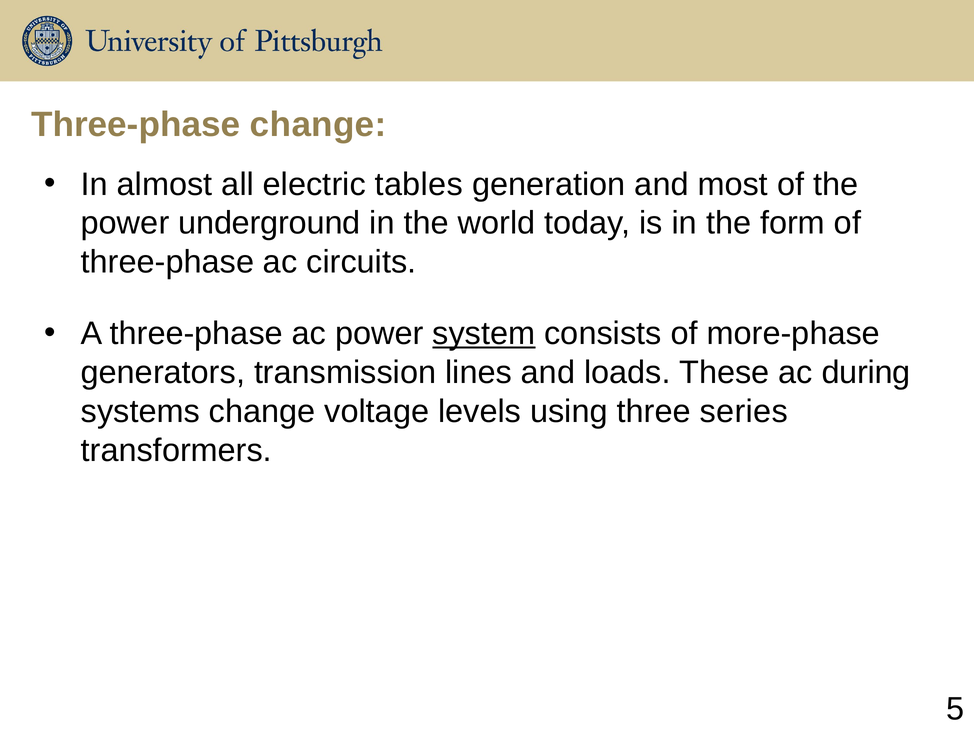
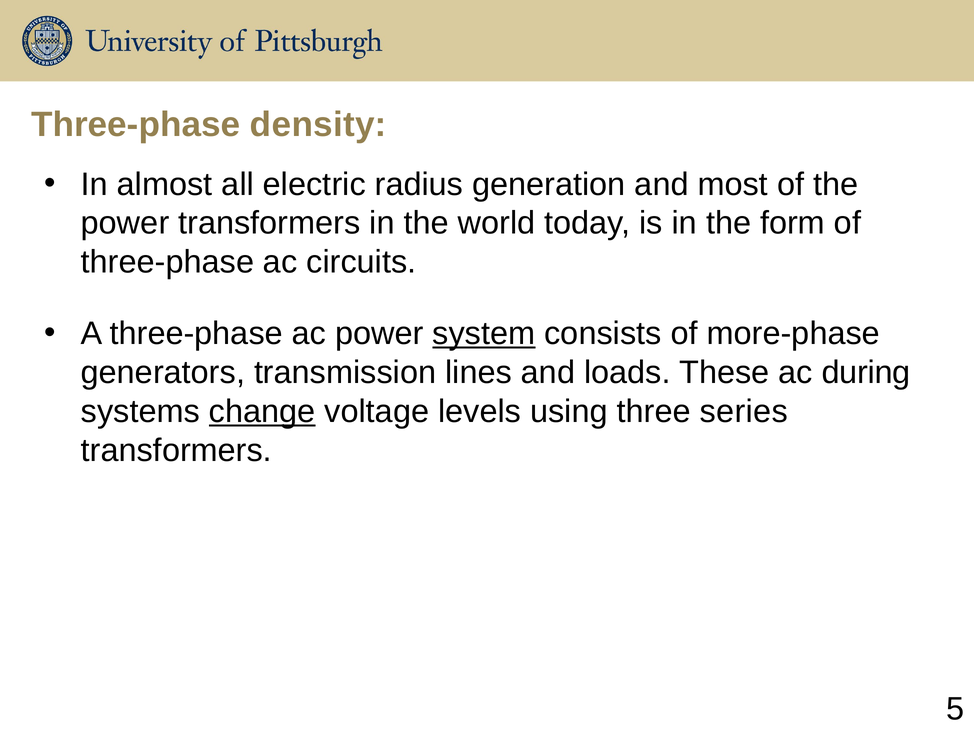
Three-phase change: change -> density (318, 124)
tables: tables -> radius (419, 184)
power underground: underground -> transformers (269, 223)
change underline: none -> present (262, 411)
